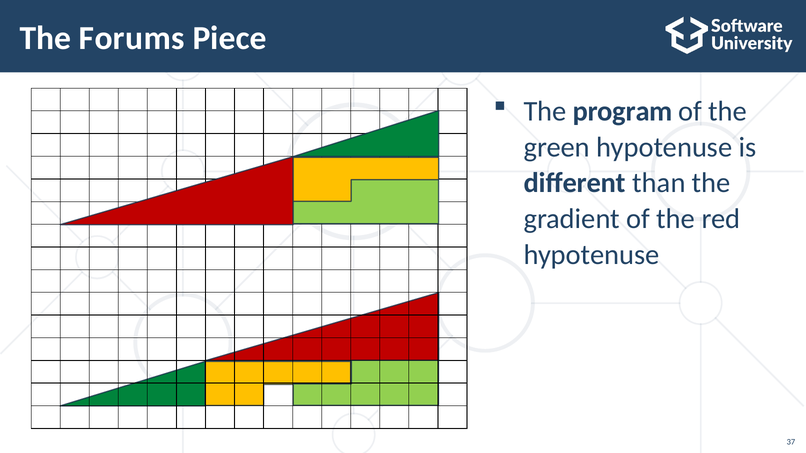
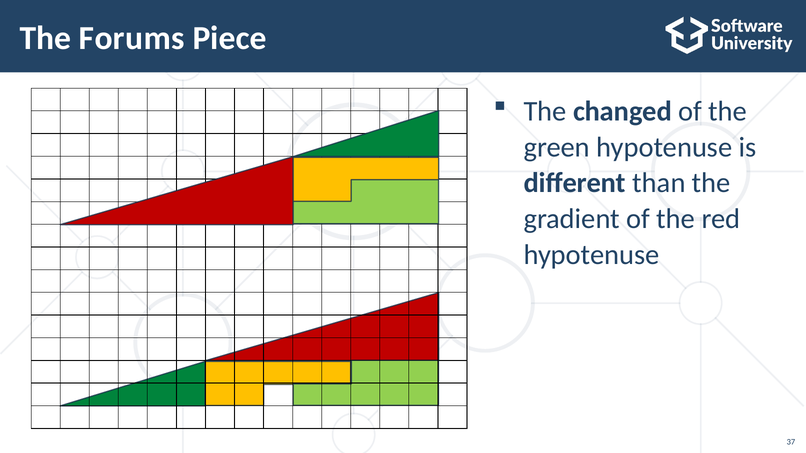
program: program -> changed (622, 111)
